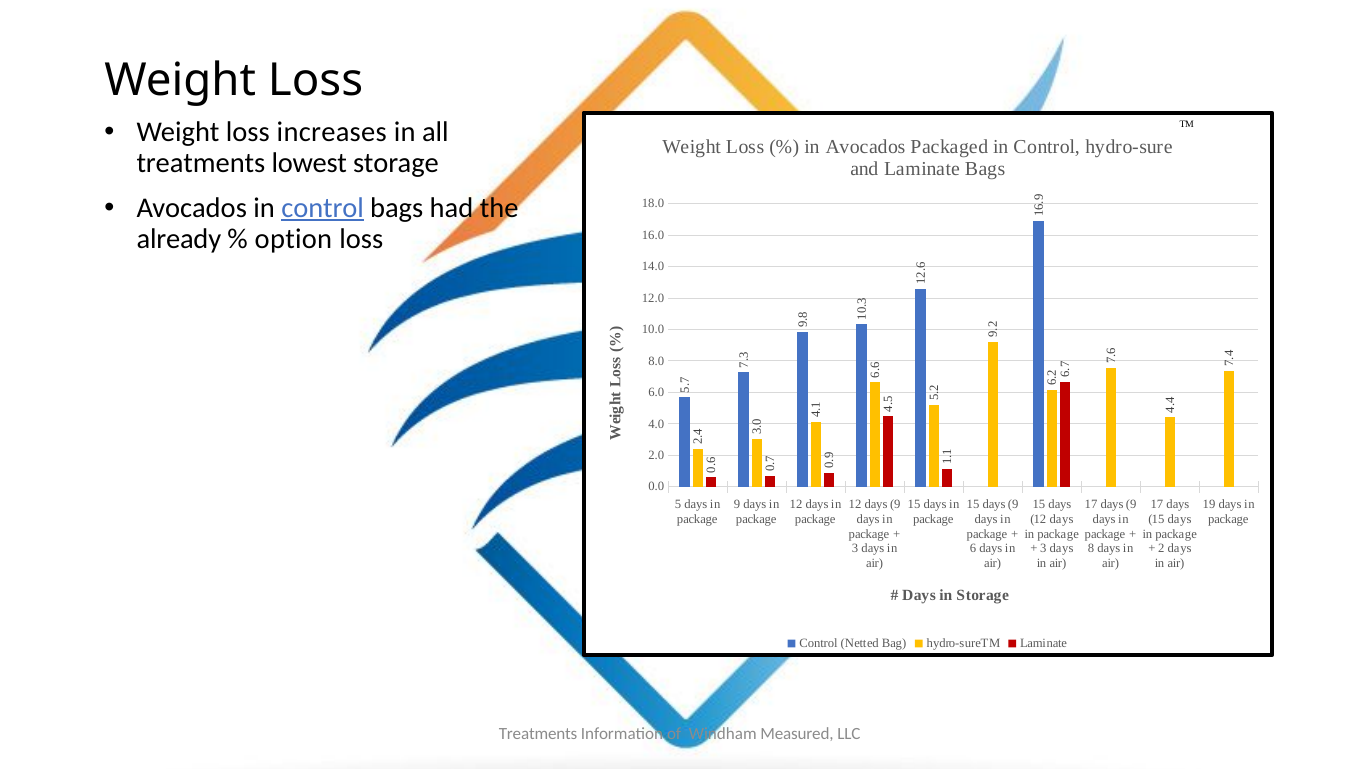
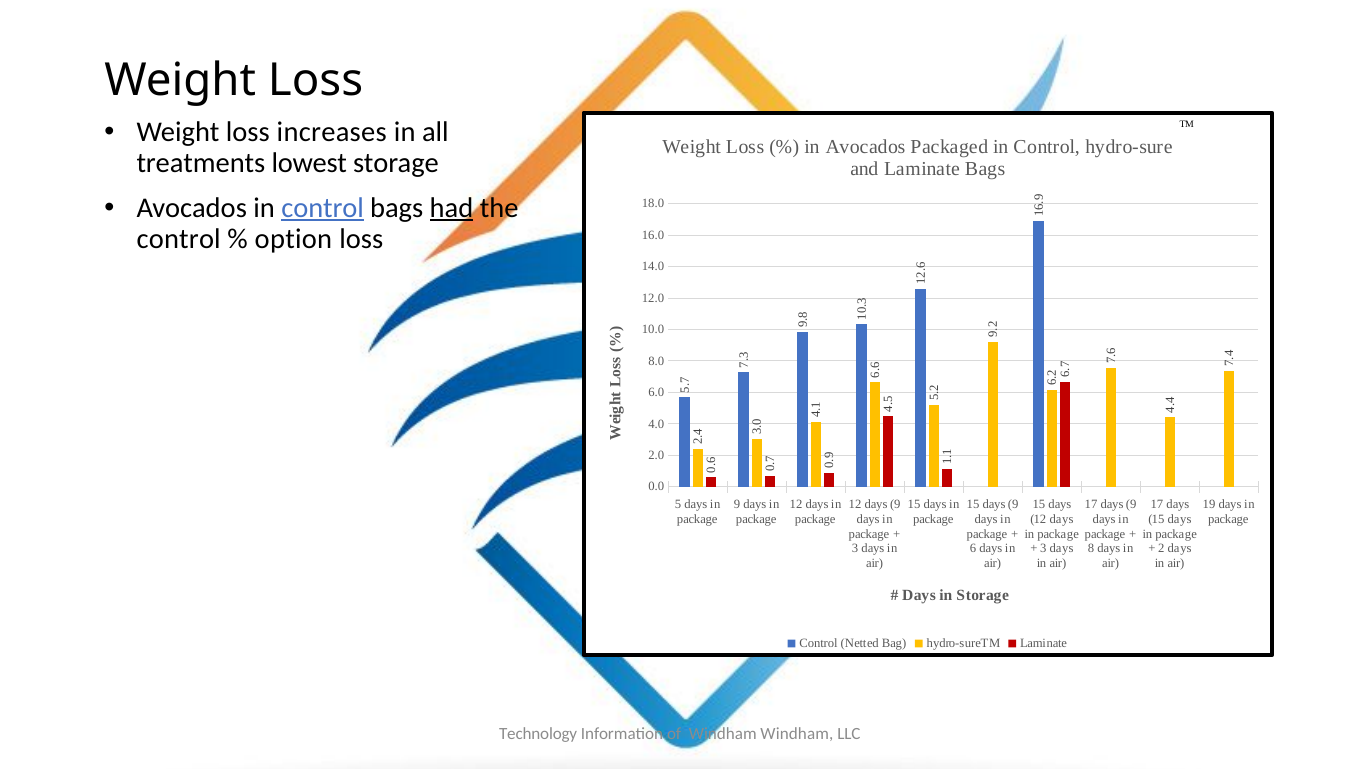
had underline: none -> present (452, 208)
already: already -> control (179, 239)
Treatments: Treatments -> Technology (538, 735)
Windham Measured: Measured -> Windham (797, 735)
